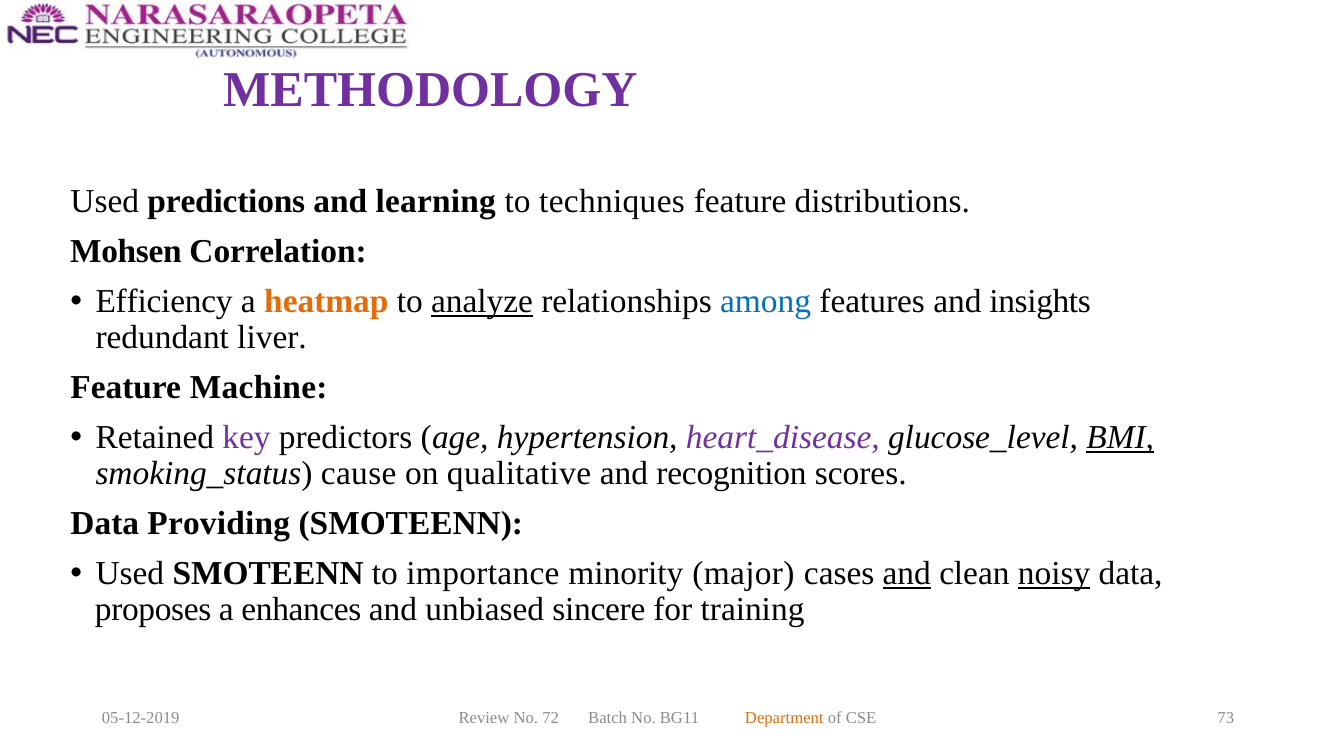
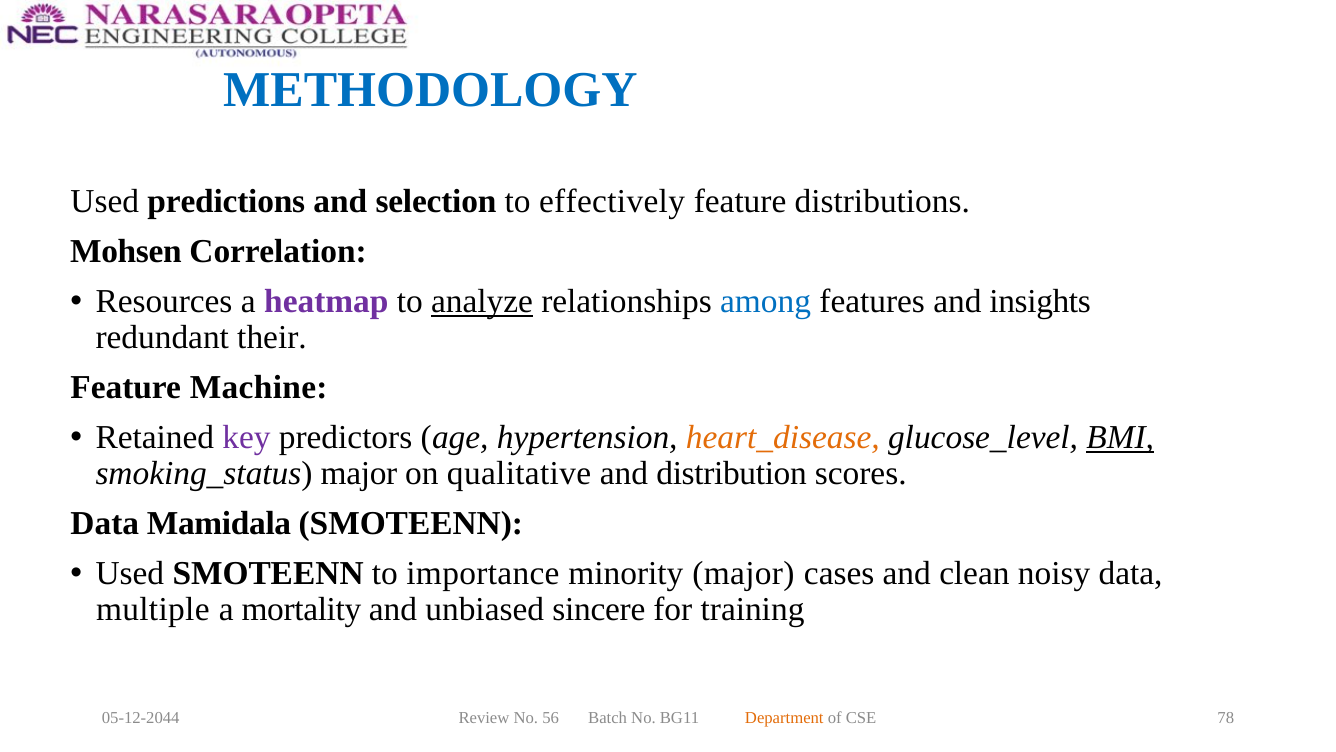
METHODOLOGY colour: purple -> blue (430, 90)
learning: learning -> selection (436, 201)
techniques: techniques -> effectively (612, 201)
Efficiency: Efficiency -> Resources (164, 301)
heatmap colour: orange -> purple (326, 301)
liver: liver -> their (272, 337)
heart_disease colour: purple -> orange (783, 437)
smoking_status cause: cause -> major (359, 473)
recognition: recognition -> distribution (732, 473)
Providing: Providing -> Mamidala (219, 523)
and underline: present -> none (907, 573)
noisy underline: present -> none (1054, 573)
proposes: proposes -> multiple (153, 609)
enhances: enhances -> mortality (301, 609)
05-12-2019: 05-12-2019 -> 05-12-2044 (141, 718)
72: 72 -> 56 (551, 718)
73: 73 -> 78 (1226, 718)
